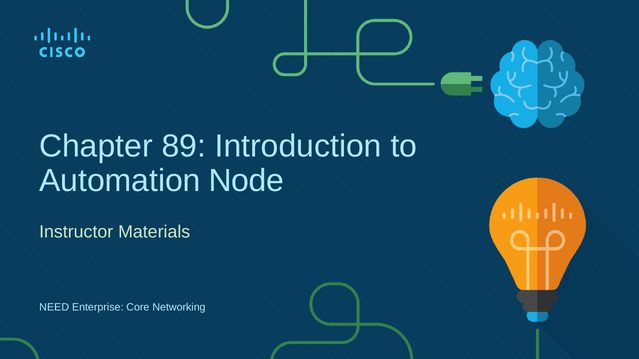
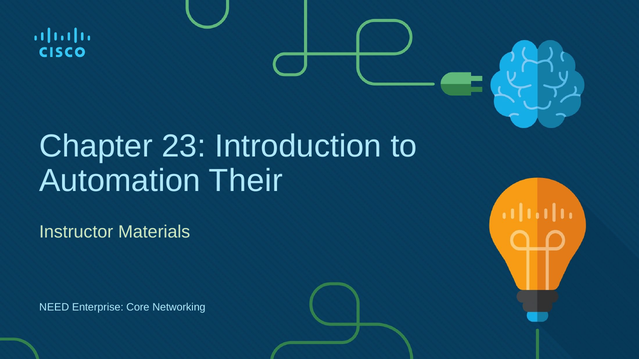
89: 89 -> 23 (184, 146)
Node: Node -> Their (246, 181)
